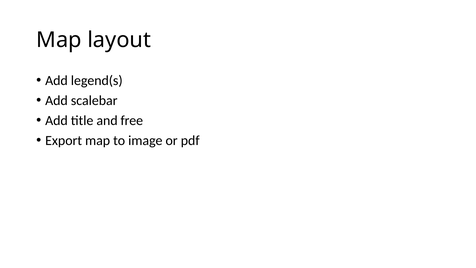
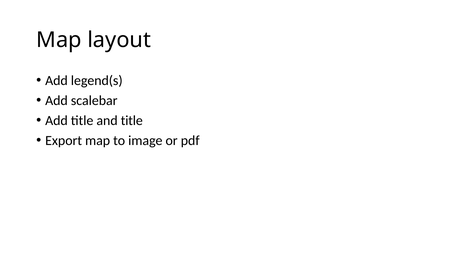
and free: free -> title (132, 120)
